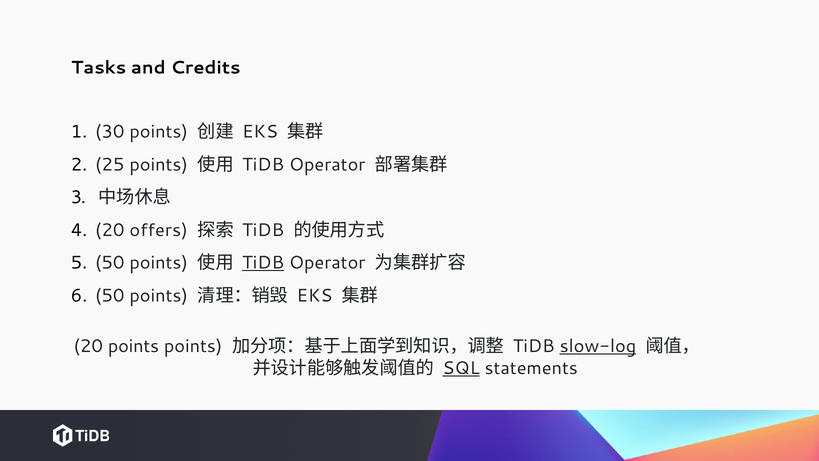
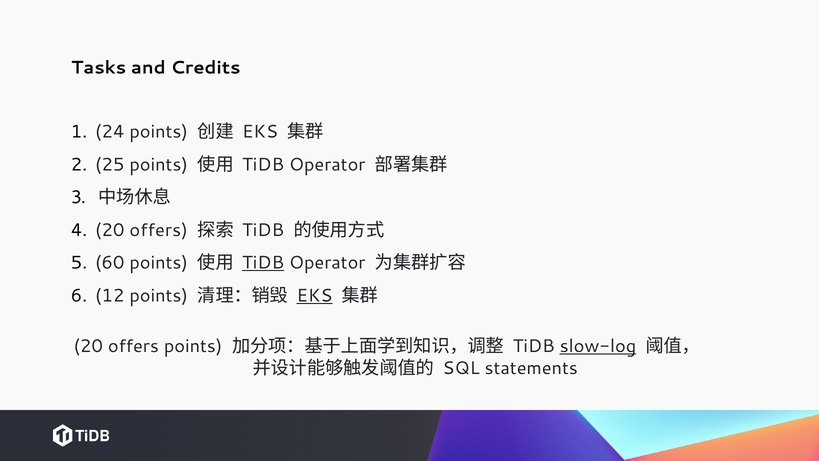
30: 30 -> 24 (110, 132)
50: 50 -> 60 (110, 263)
50: 50 -> 12 (110, 295)
EKS underline: none -> present (315, 295)
points: points -> offers (133, 346)
SQL underline: present -> none (461, 368)
